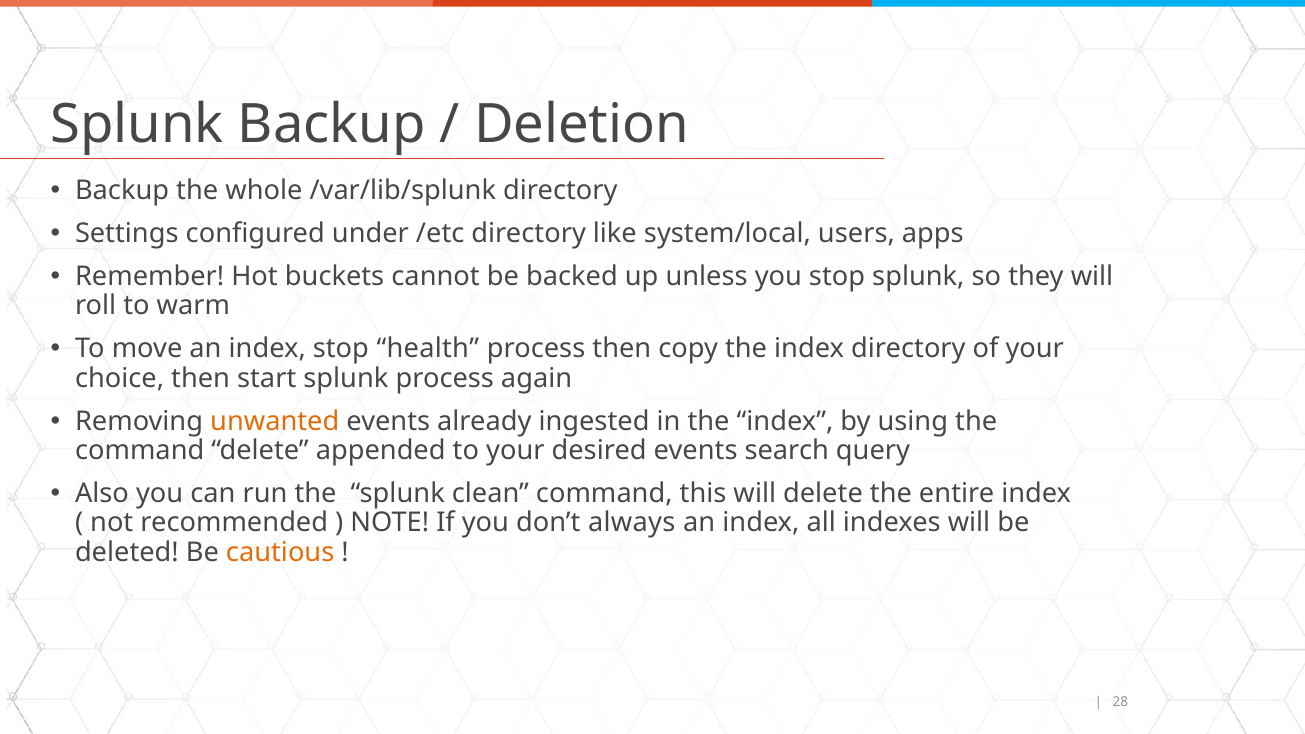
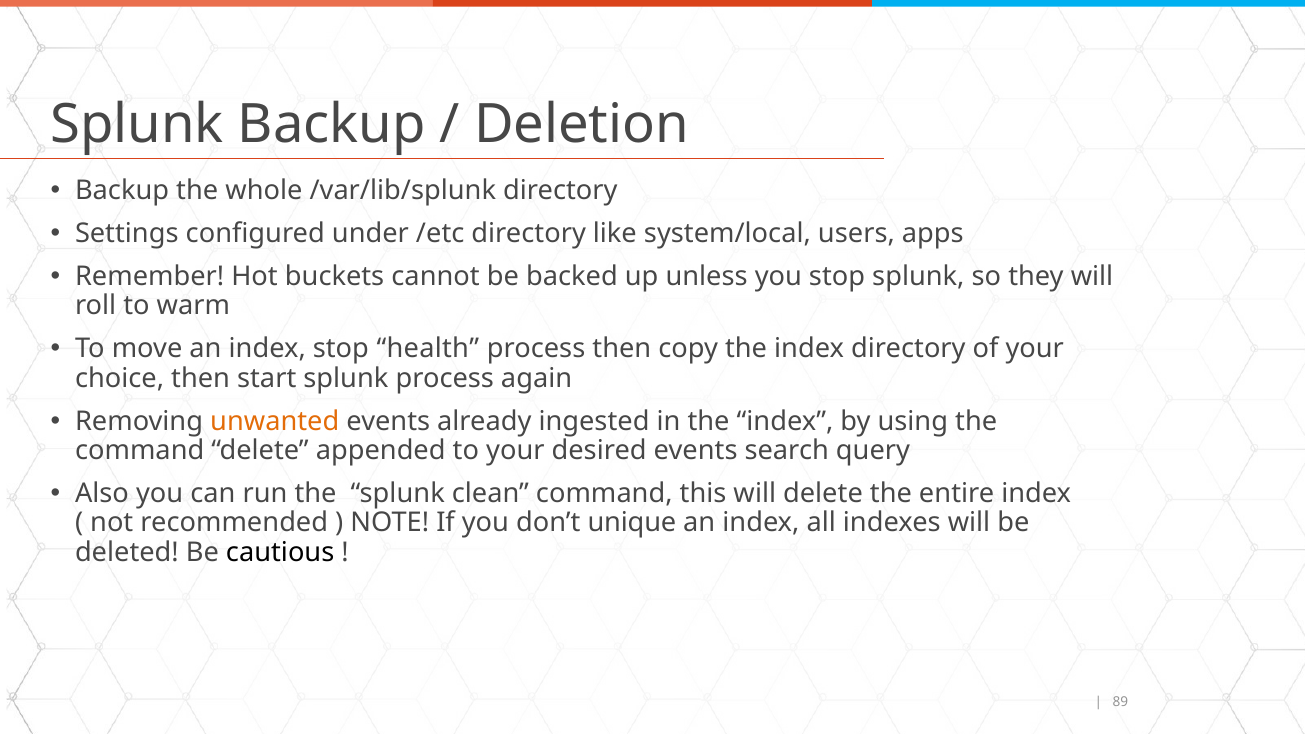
always: always -> unique (632, 523)
cautious colour: orange -> black (280, 552)
28: 28 -> 89 (1120, 702)
